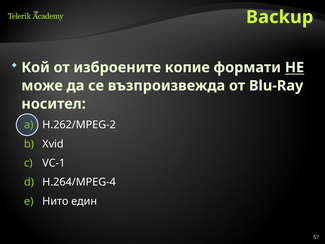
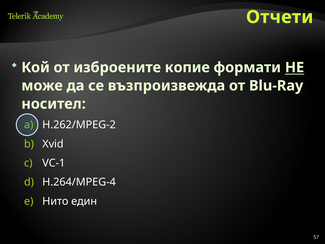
Backup: Backup -> Отчети (280, 17)
